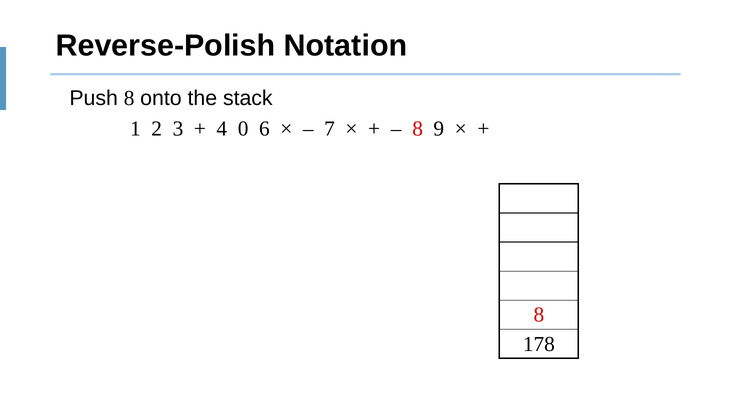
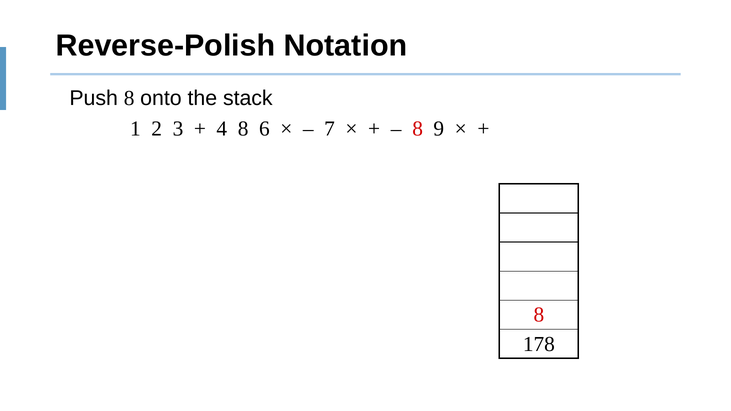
4 0: 0 -> 8 (243, 129)
